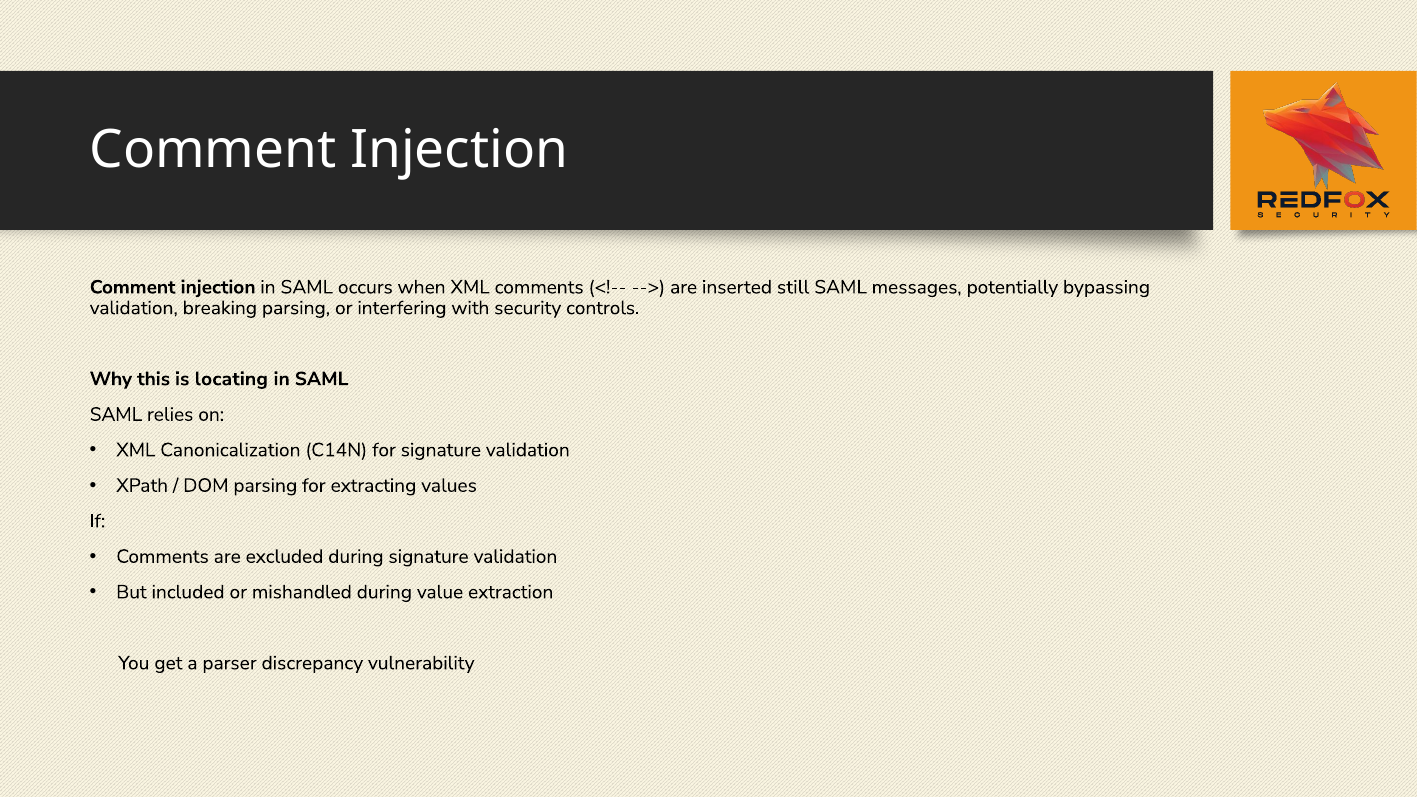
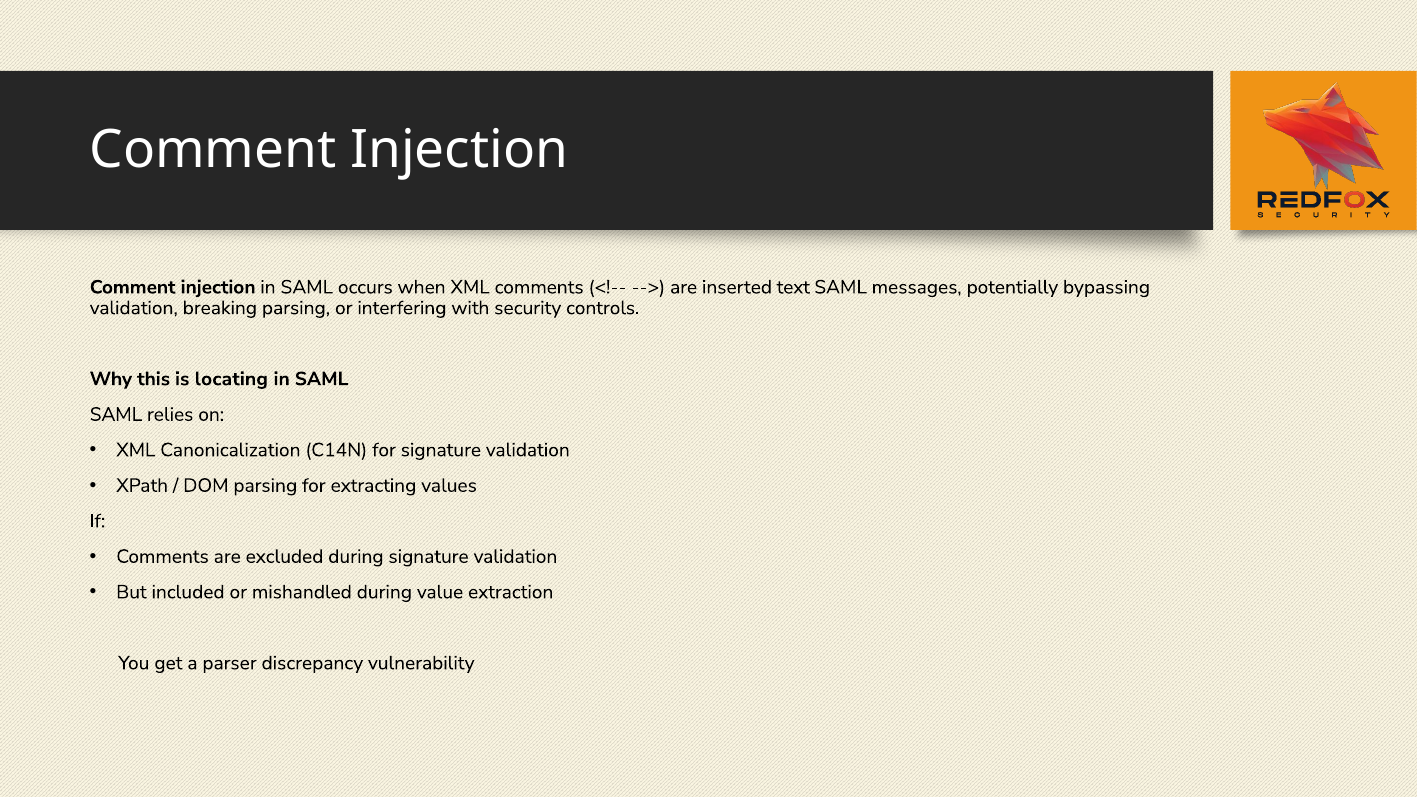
still: still -> text (793, 287)
